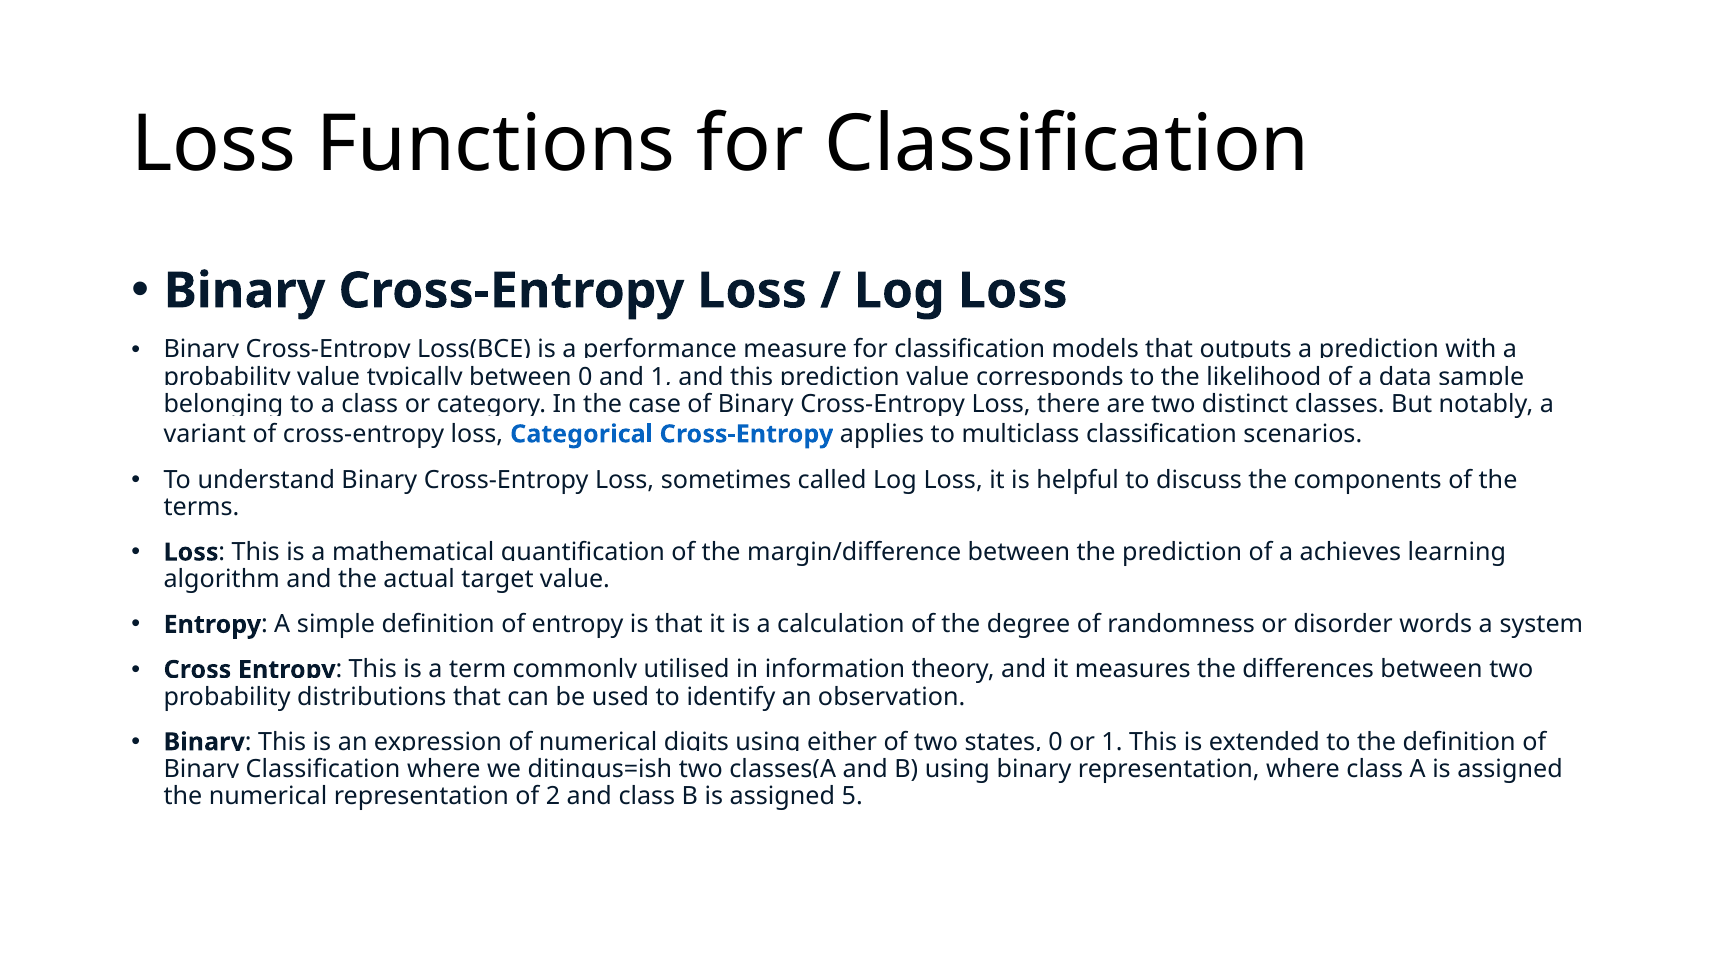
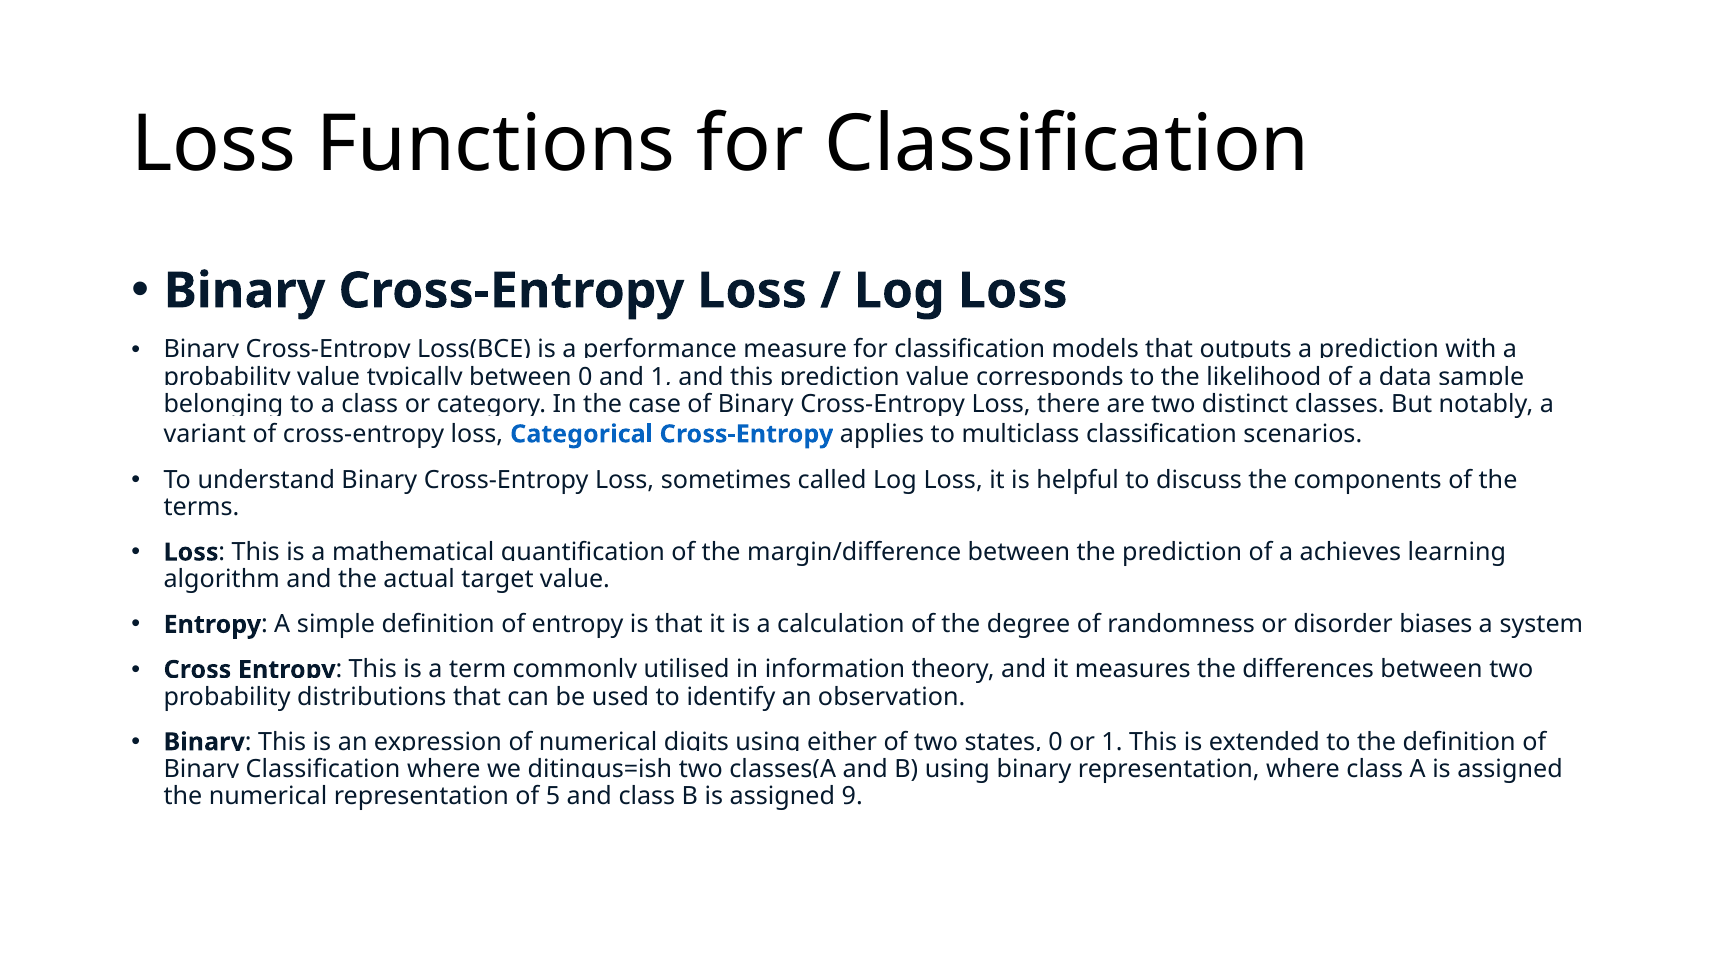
words: words -> biases (1436, 625)
2: 2 -> 5 (553, 797)
5: 5 -> 9 (852, 797)
